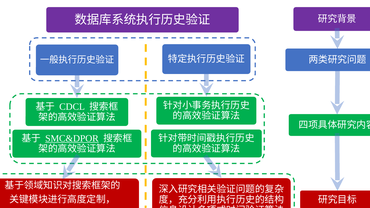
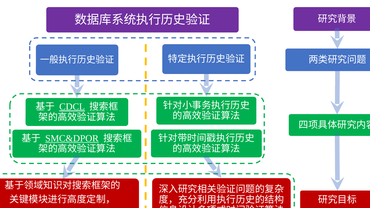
CDCL underline: none -> present (72, 107)
